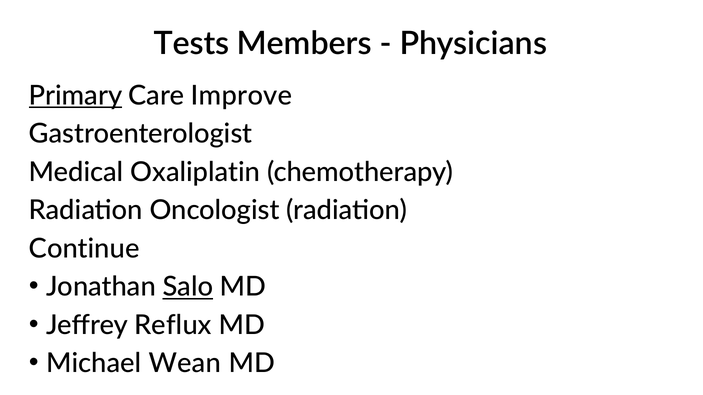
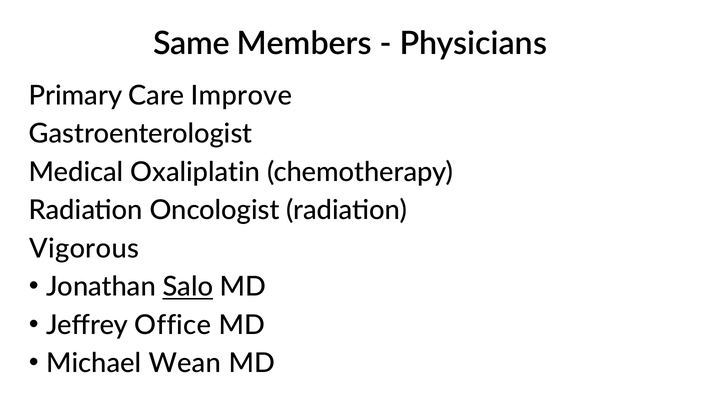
Tests: Tests -> Same (192, 44)
Primary underline: present -> none (76, 96)
Continue: Continue -> Vigorous (84, 249)
Reflux: Reflux -> Office (173, 326)
